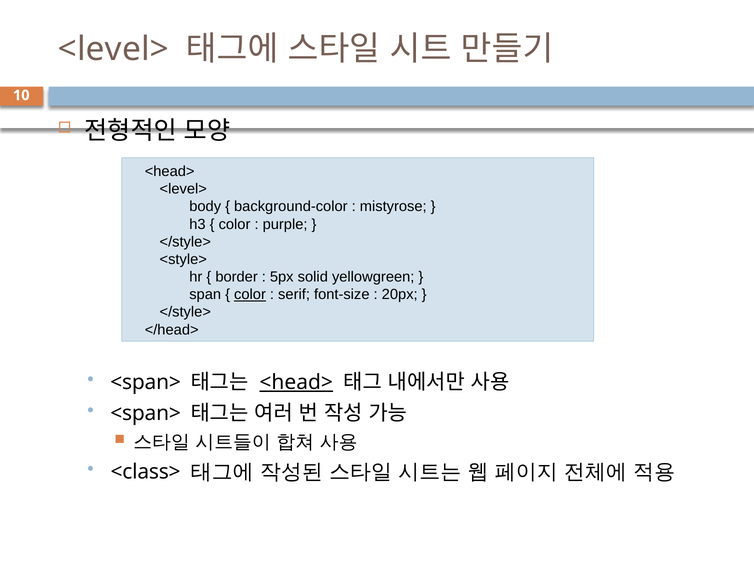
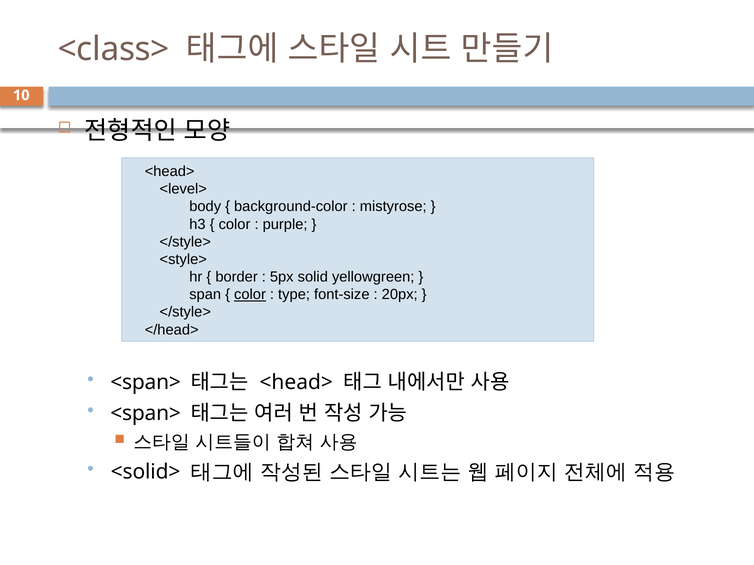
<level>: <level> -> <class> (114, 49)
serif: serif -> type (294, 295)
<head> underline: present -> none (296, 383)
<class>: <class> -> <solid> (146, 472)
